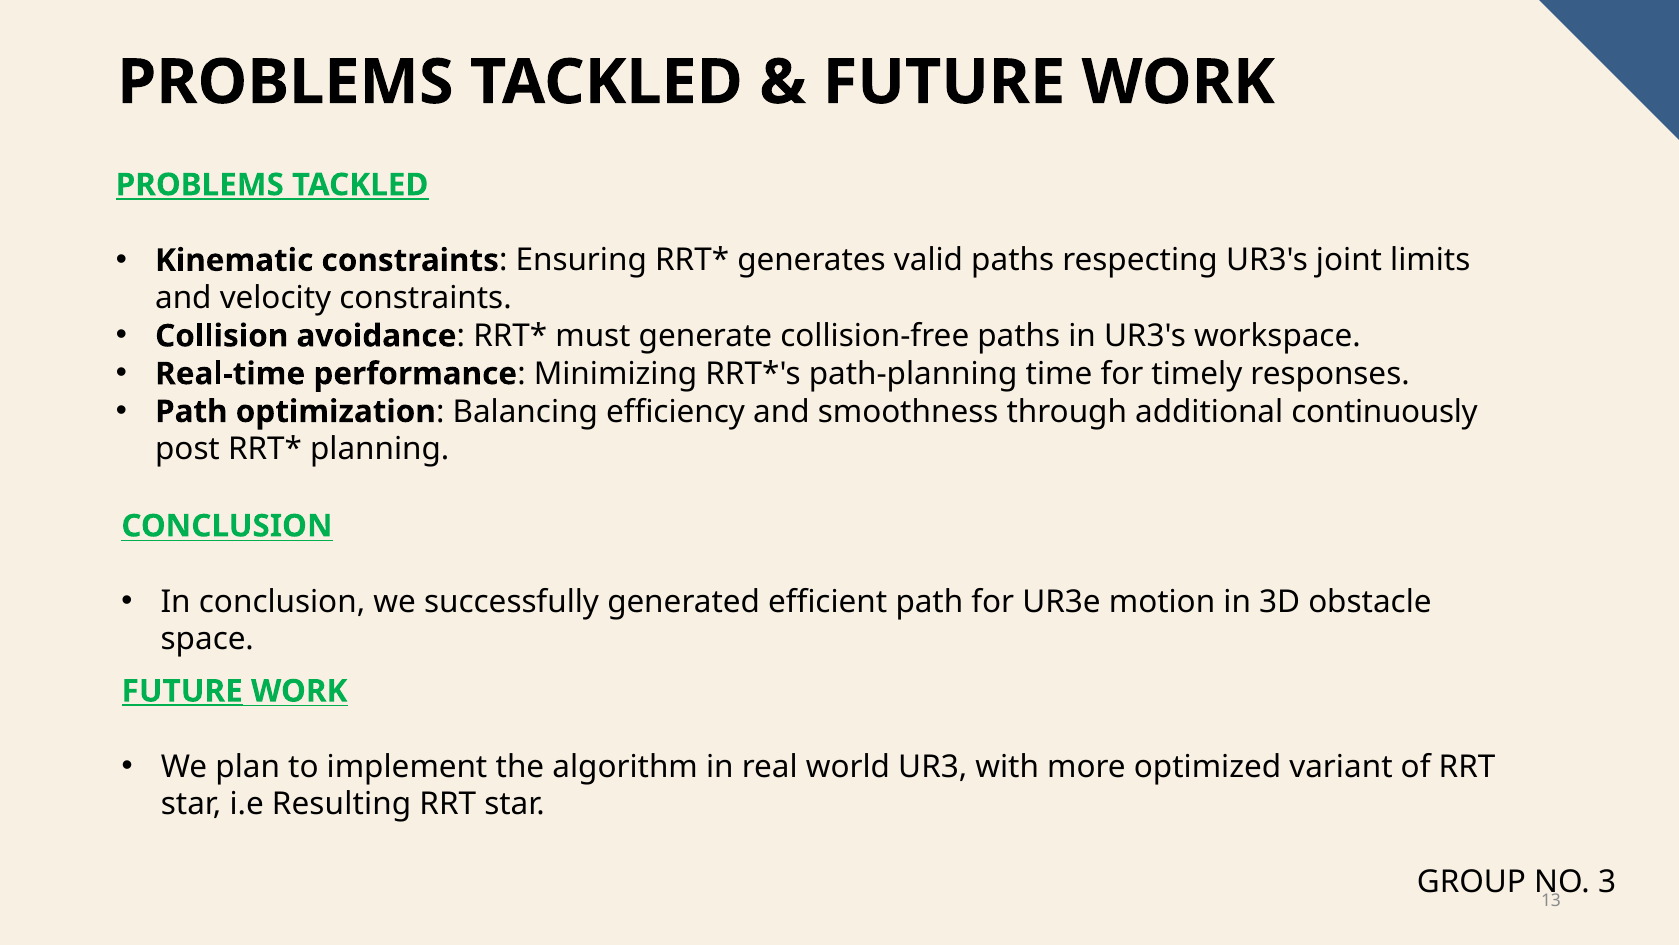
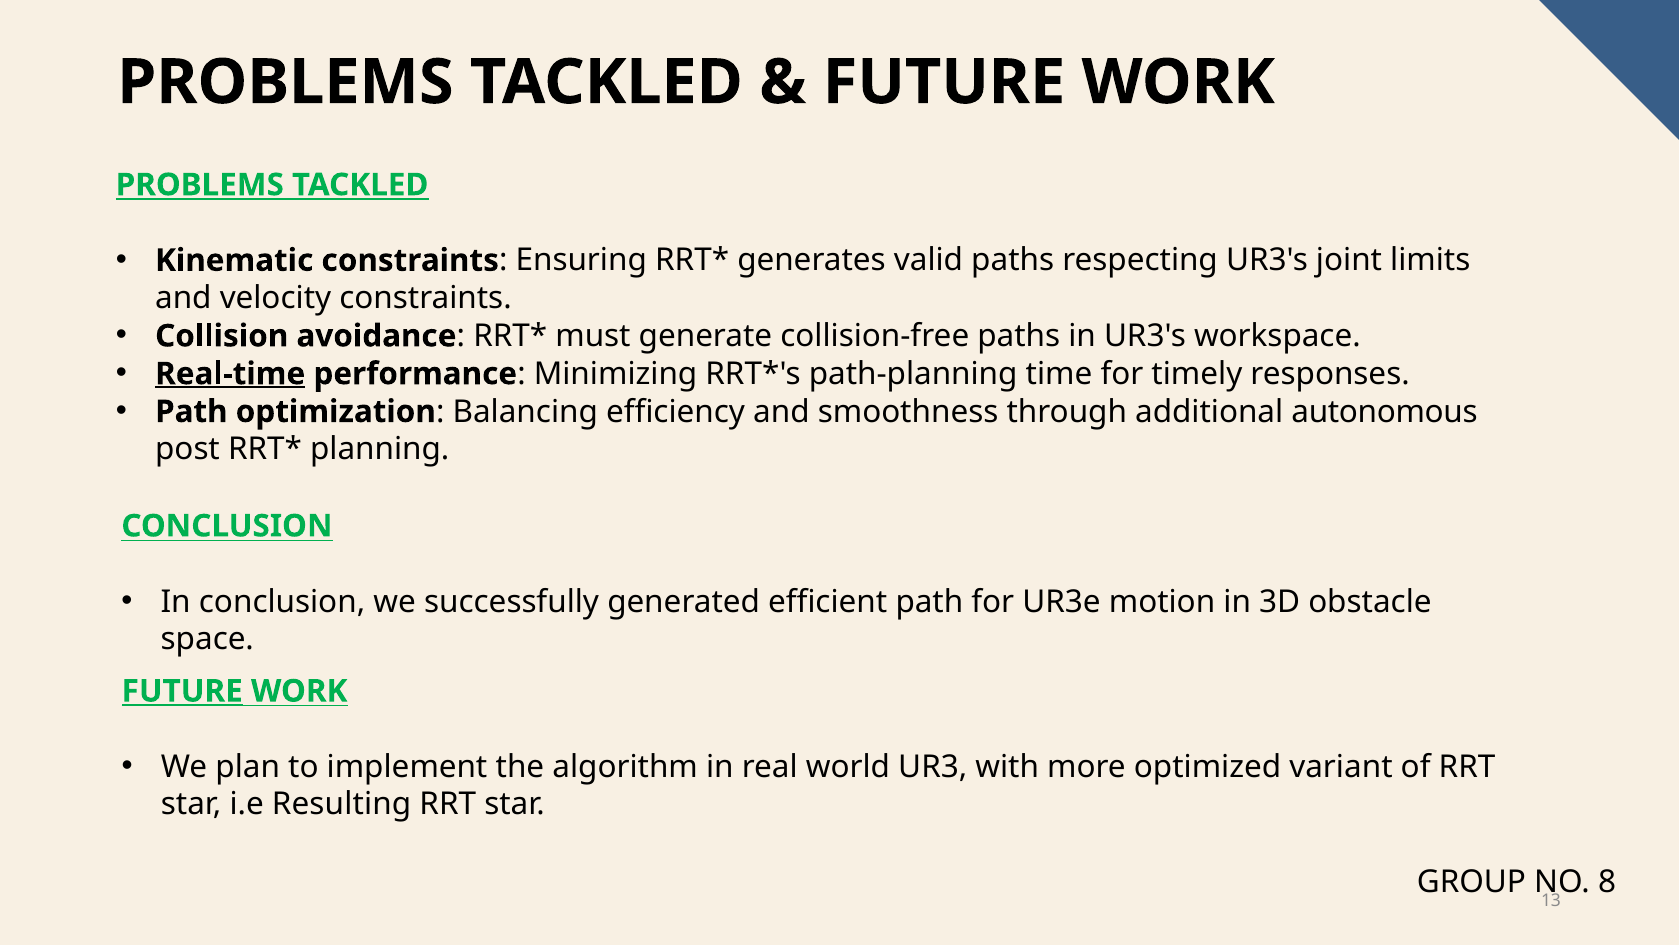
Real-time underline: none -> present (230, 374)
continuously: continuously -> autonomous (1385, 411)
3: 3 -> 8 (1607, 881)
